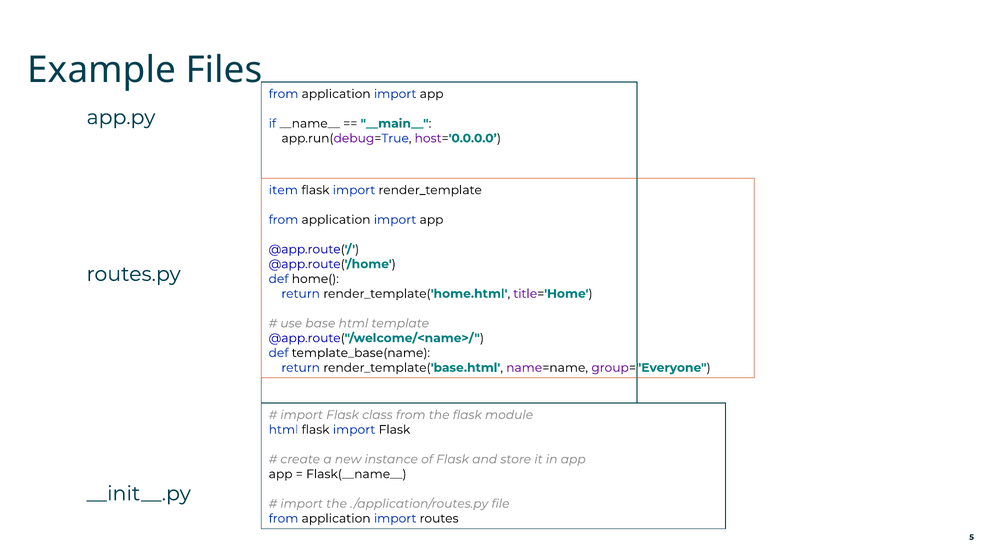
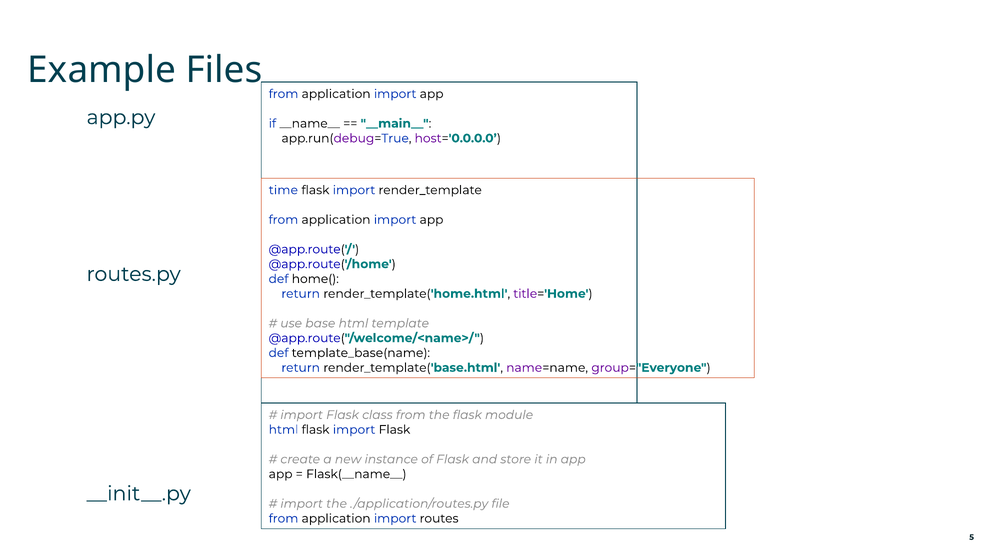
item: item -> time (283, 190)
